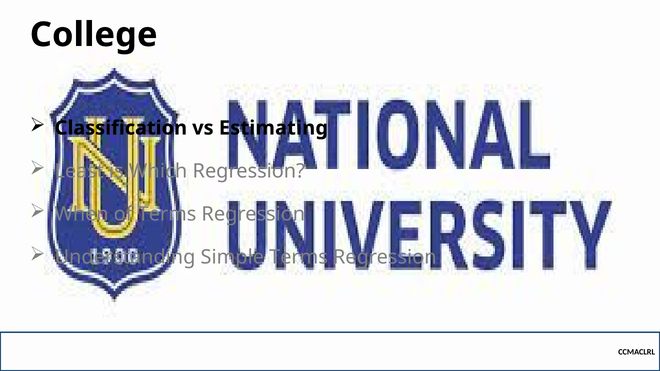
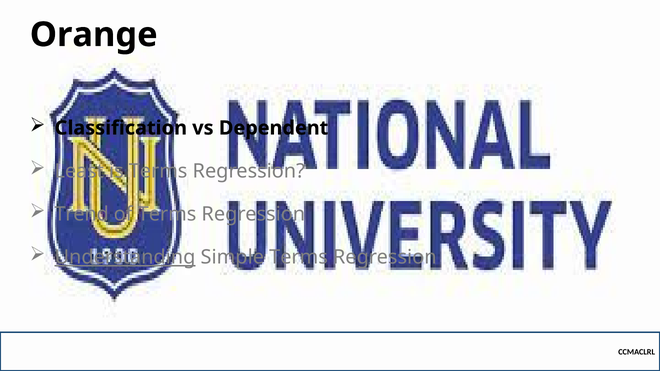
College: College -> Orange (94, 35)
Estimating: Estimating -> Dependent (274, 128)
is Which: Which -> Terms (158, 171)
When: When -> Trend (82, 214)
Understanding underline: none -> present (125, 257)
